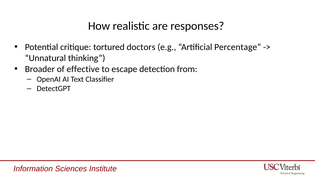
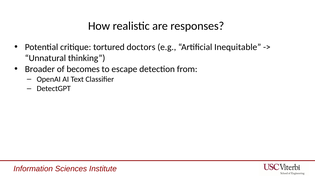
Percentage: Percentage -> Inequitable (238, 47)
effective: effective -> becomes (83, 69)
